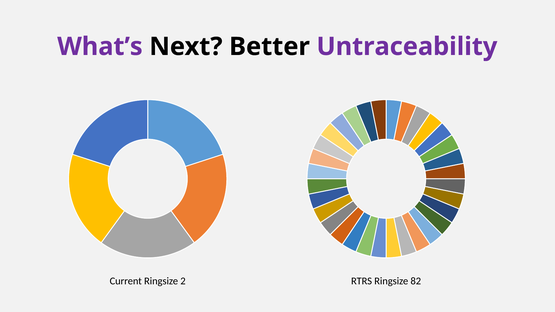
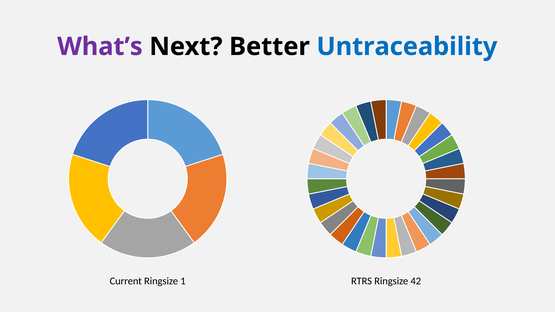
Untraceability colour: purple -> blue (407, 47)
2: 2 -> 1 (183, 281)
82: 82 -> 42 (416, 281)
